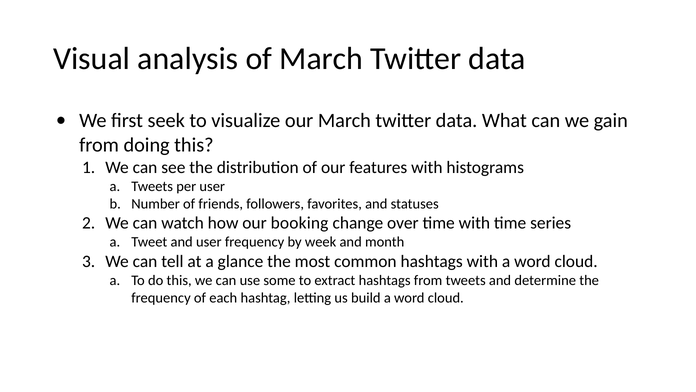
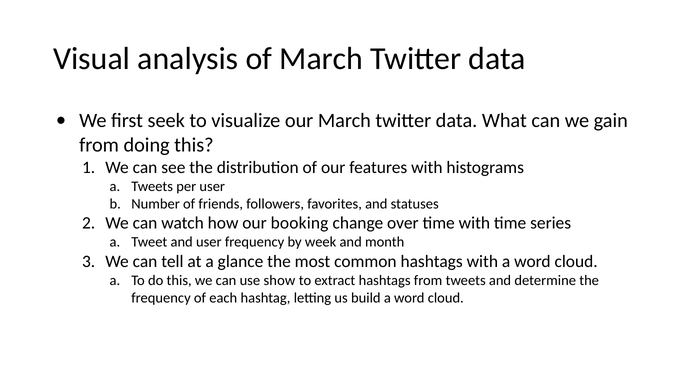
some: some -> show (279, 280)
